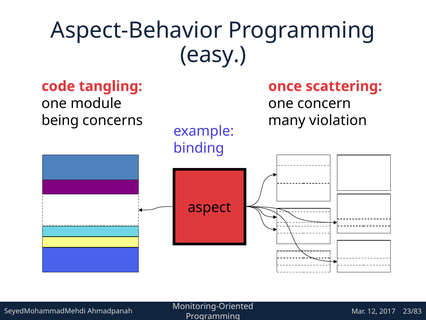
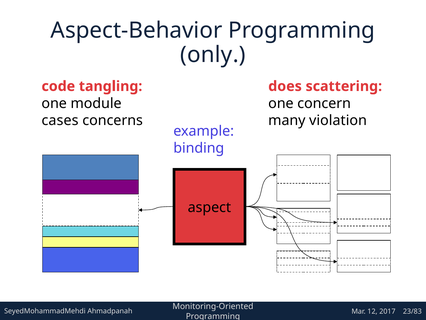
easy: easy -> only (213, 54)
once: once -> does (285, 86)
being: being -> cases (60, 120)
